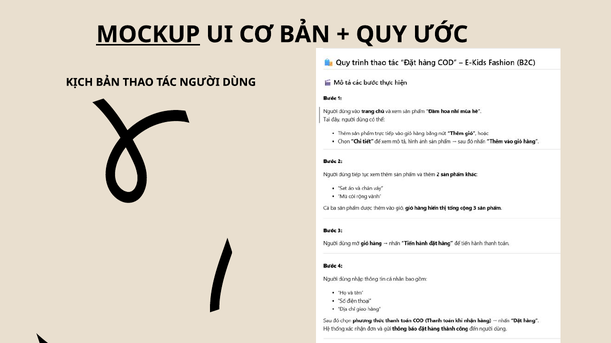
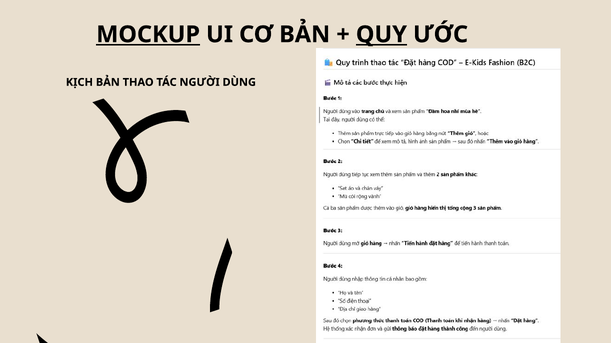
QUY underline: none -> present (381, 35)
